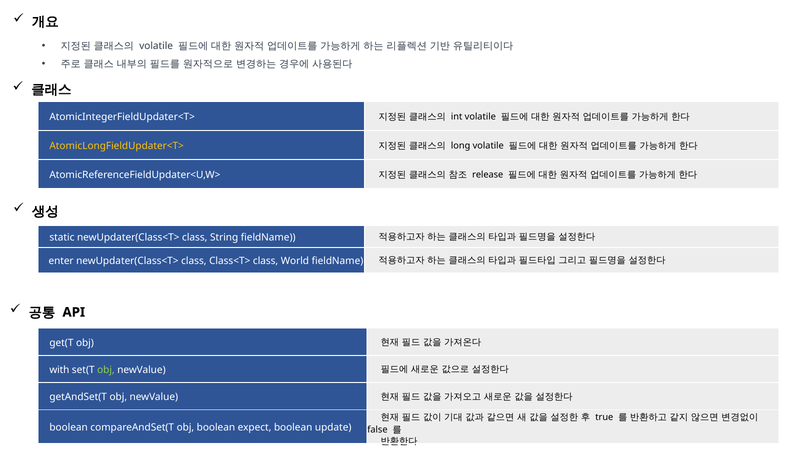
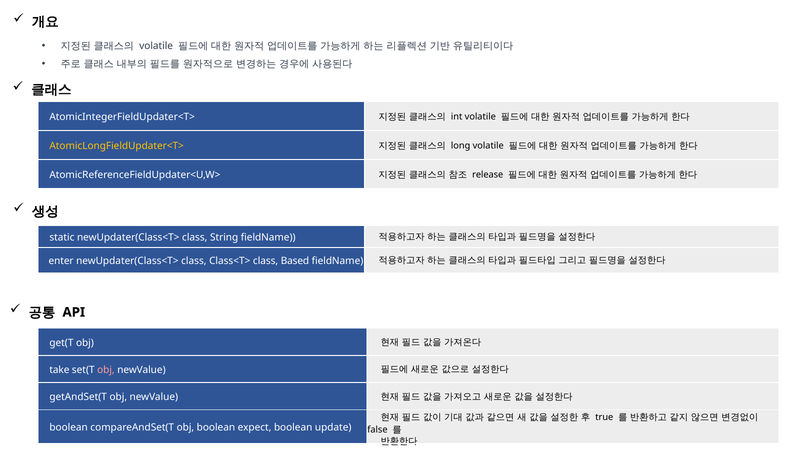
World: World -> Based (295, 261)
with: with -> take (59, 370)
obj colour: light green -> pink (106, 370)
